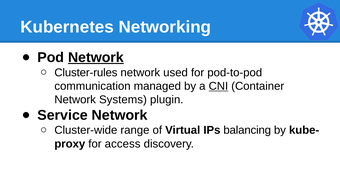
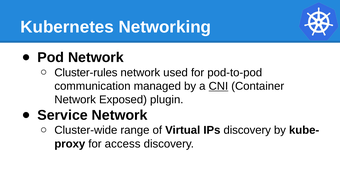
Network underline: present -> none (96, 58)
Systems: Systems -> Exposed (123, 100)
IPs balancing: balancing -> discovery (247, 130)
